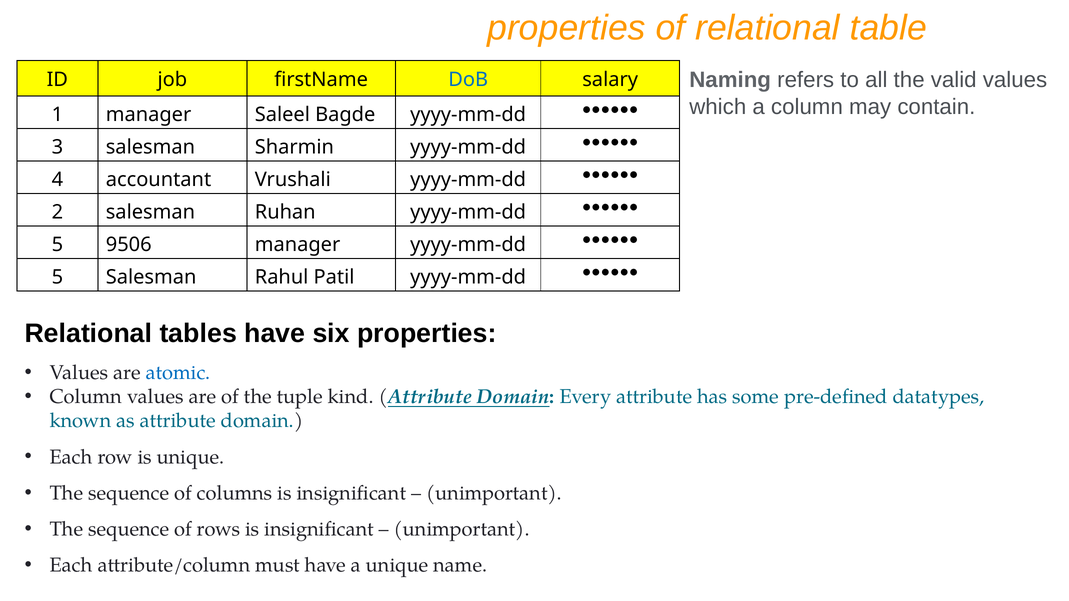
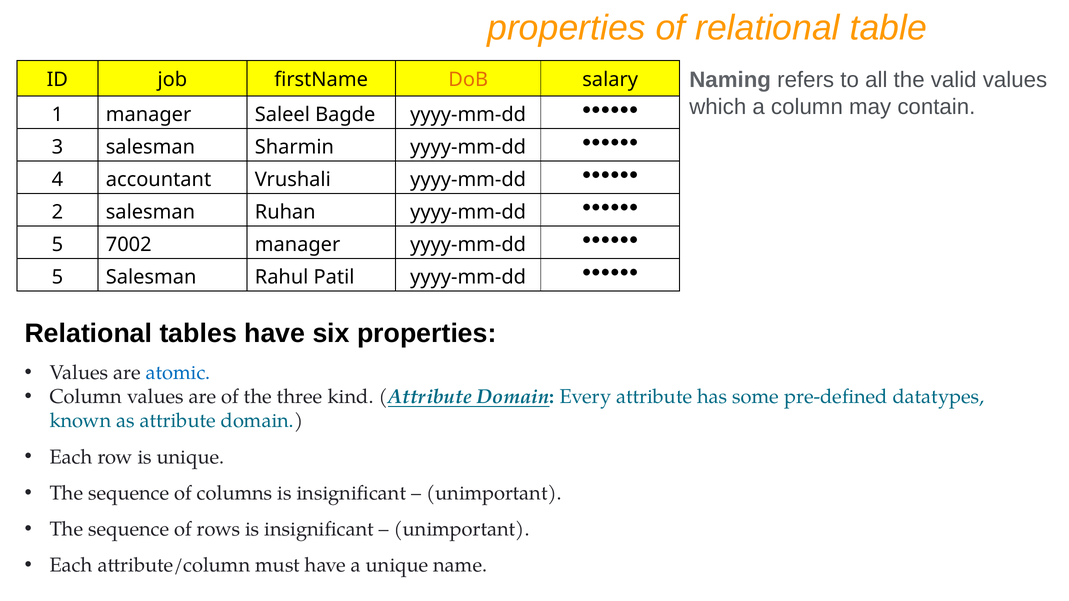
DoB colour: blue -> orange (468, 79)
9506: 9506 -> 7002 (129, 245)
tuple: tuple -> three (300, 397)
